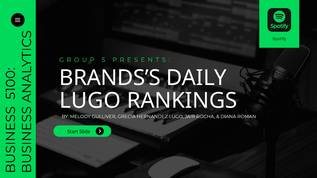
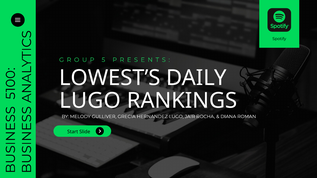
BRANDS’S: BRANDS’S -> LOWEST’S (110, 78)
